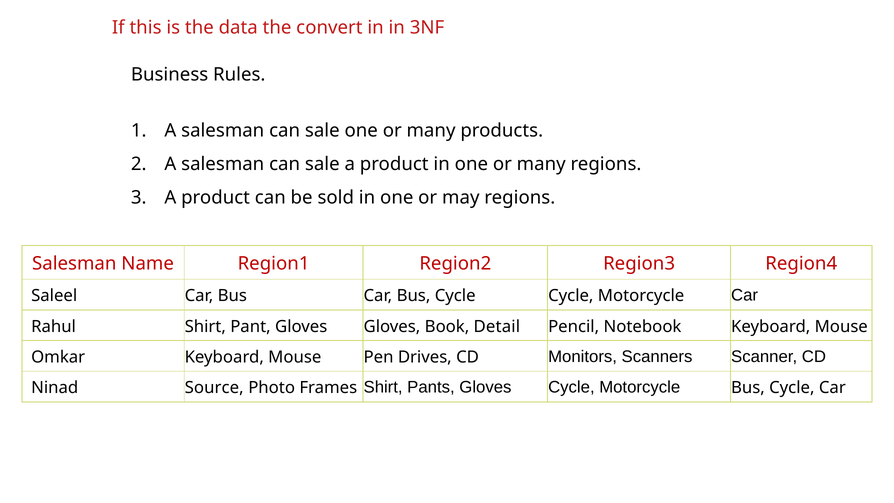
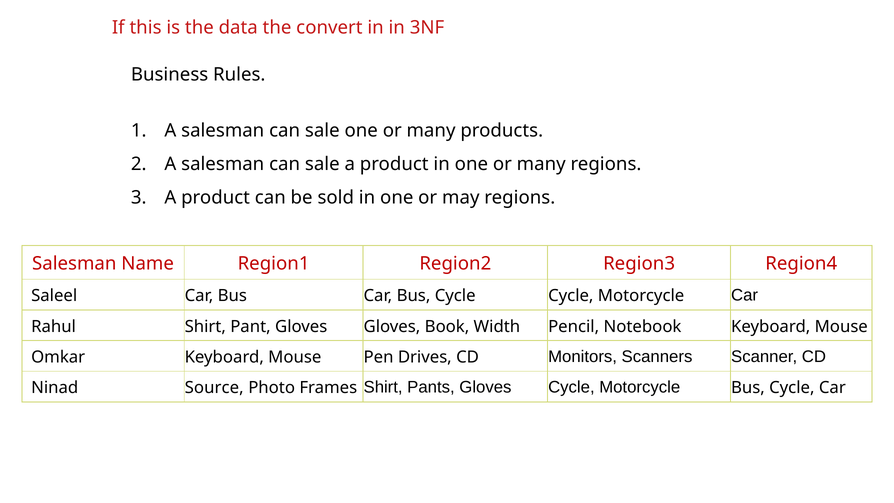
Detail: Detail -> Width (497, 326)
